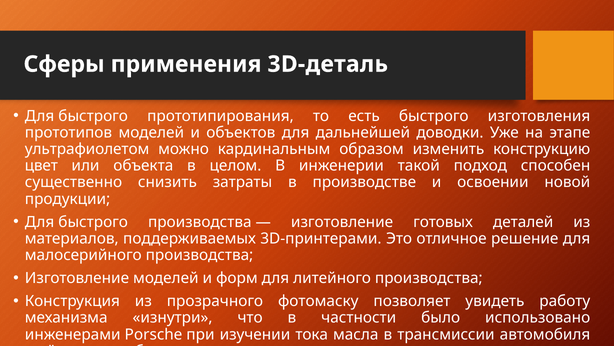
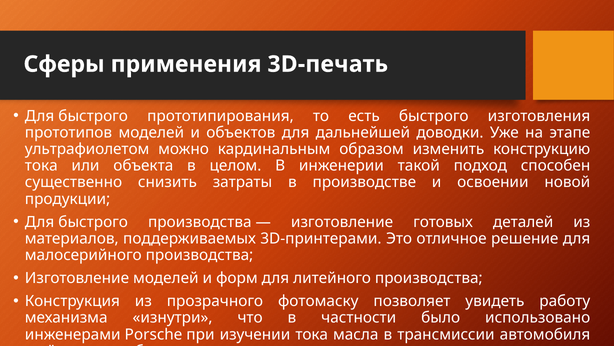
3D-деталь: 3D-деталь -> 3D-печать (328, 64)
цвет: цвет -> тока (41, 165)
